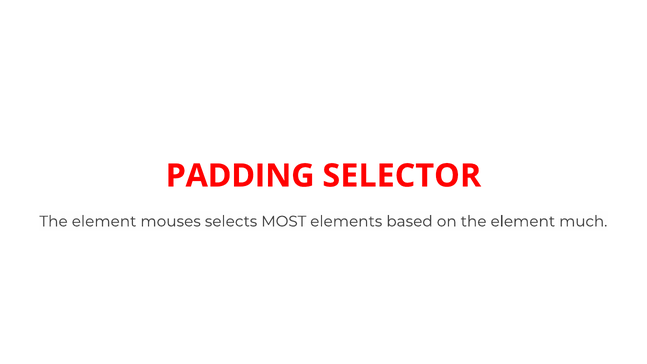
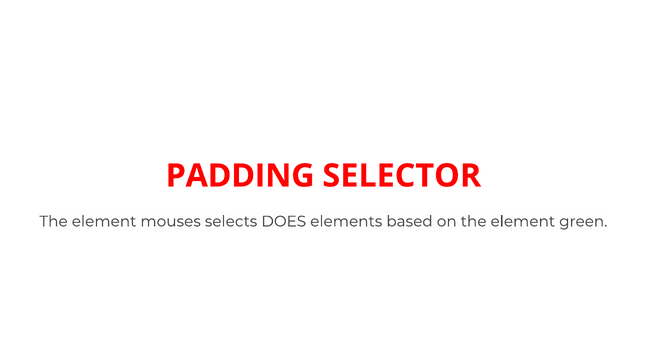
MOST: MOST -> DOES (284, 221)
much: much -> green (583, 221)
